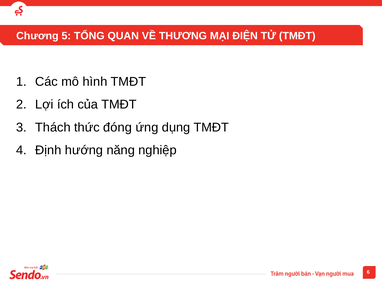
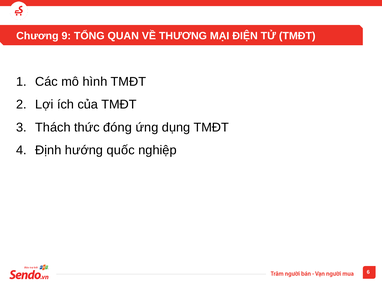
5: 5 -> 9 (66, 36)
năng: năng -> quốc (121, 150)
